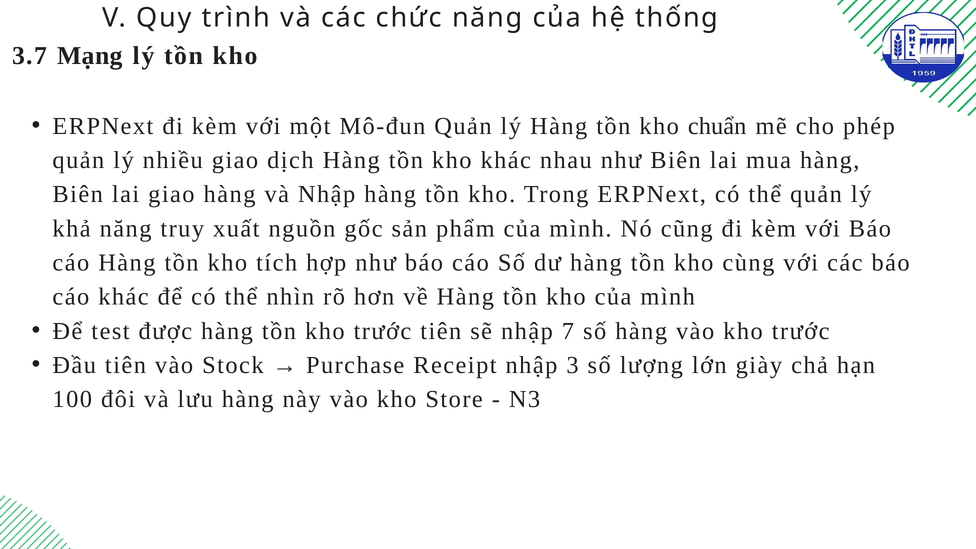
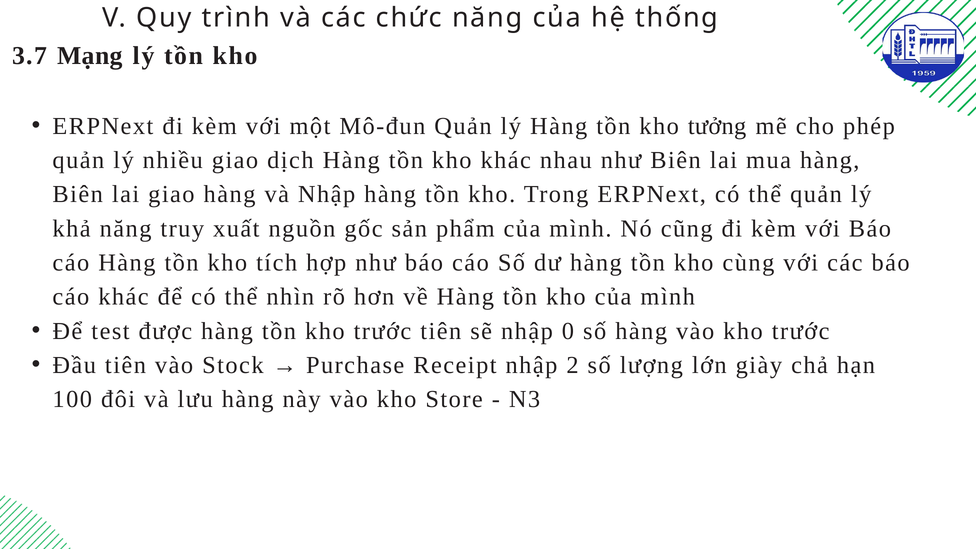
chuẩn: chuẩn -> tưởng (717, 126)
7: 7 -> 0 (568, 331)
3: 3 -> 2 (573, 365)
